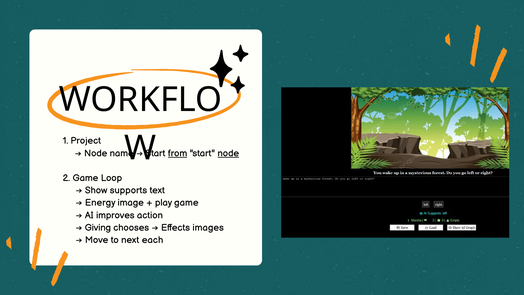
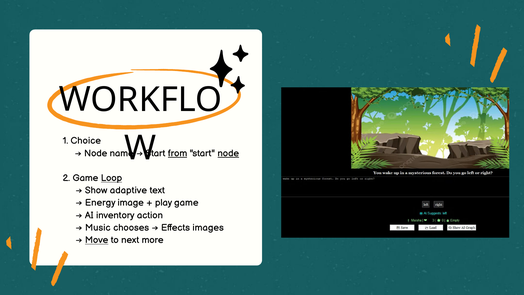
Project: Project -> Choice (86, 141)
Loop underline: none -> present (111, 178)
supports: supports -> adaptive (128, 190)
improves: improves -> inventory (115, 215)
Giving: Giving -> Music (98, 227)
Move underline: none -> present (97, 240)
each: each -> more (153, 240)
